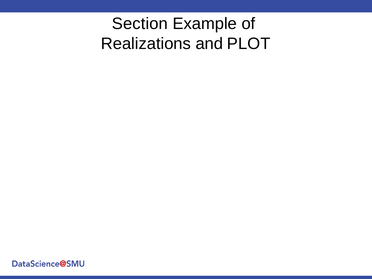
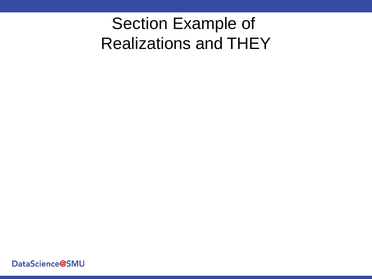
PLOT: PLOT -> THEY (249, 44)
